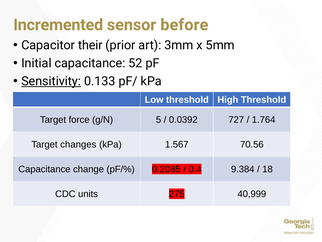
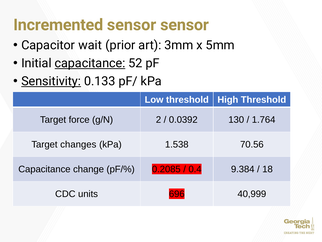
sensor before: before -> sensor (185, 25)
their: their -> wait (90, 45)
capacitance underline: none -> present (90, 63)
5: 5 -> 2 (159, 119)
727: 727 -> 130 (236, 119)
1.567: 1.567 -> 1.538 (177, 144)
275: 275 -> 696 (177, 194)
